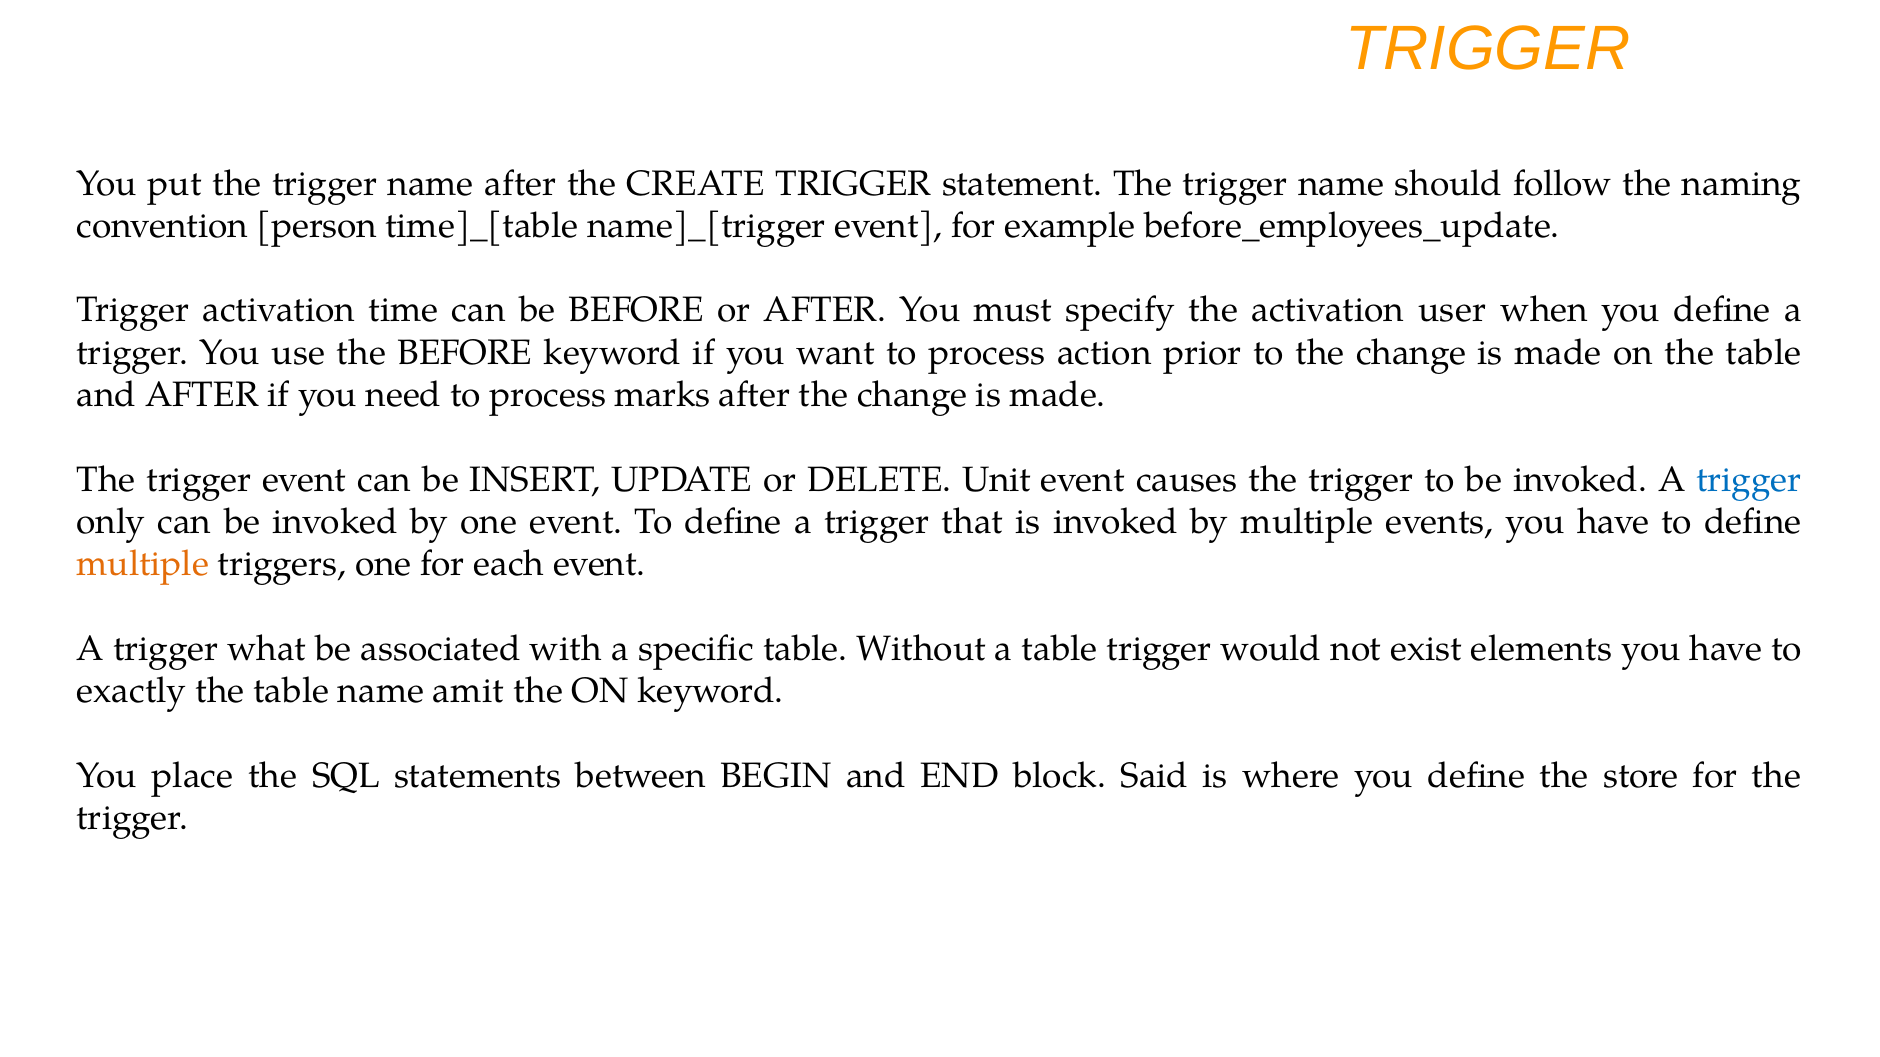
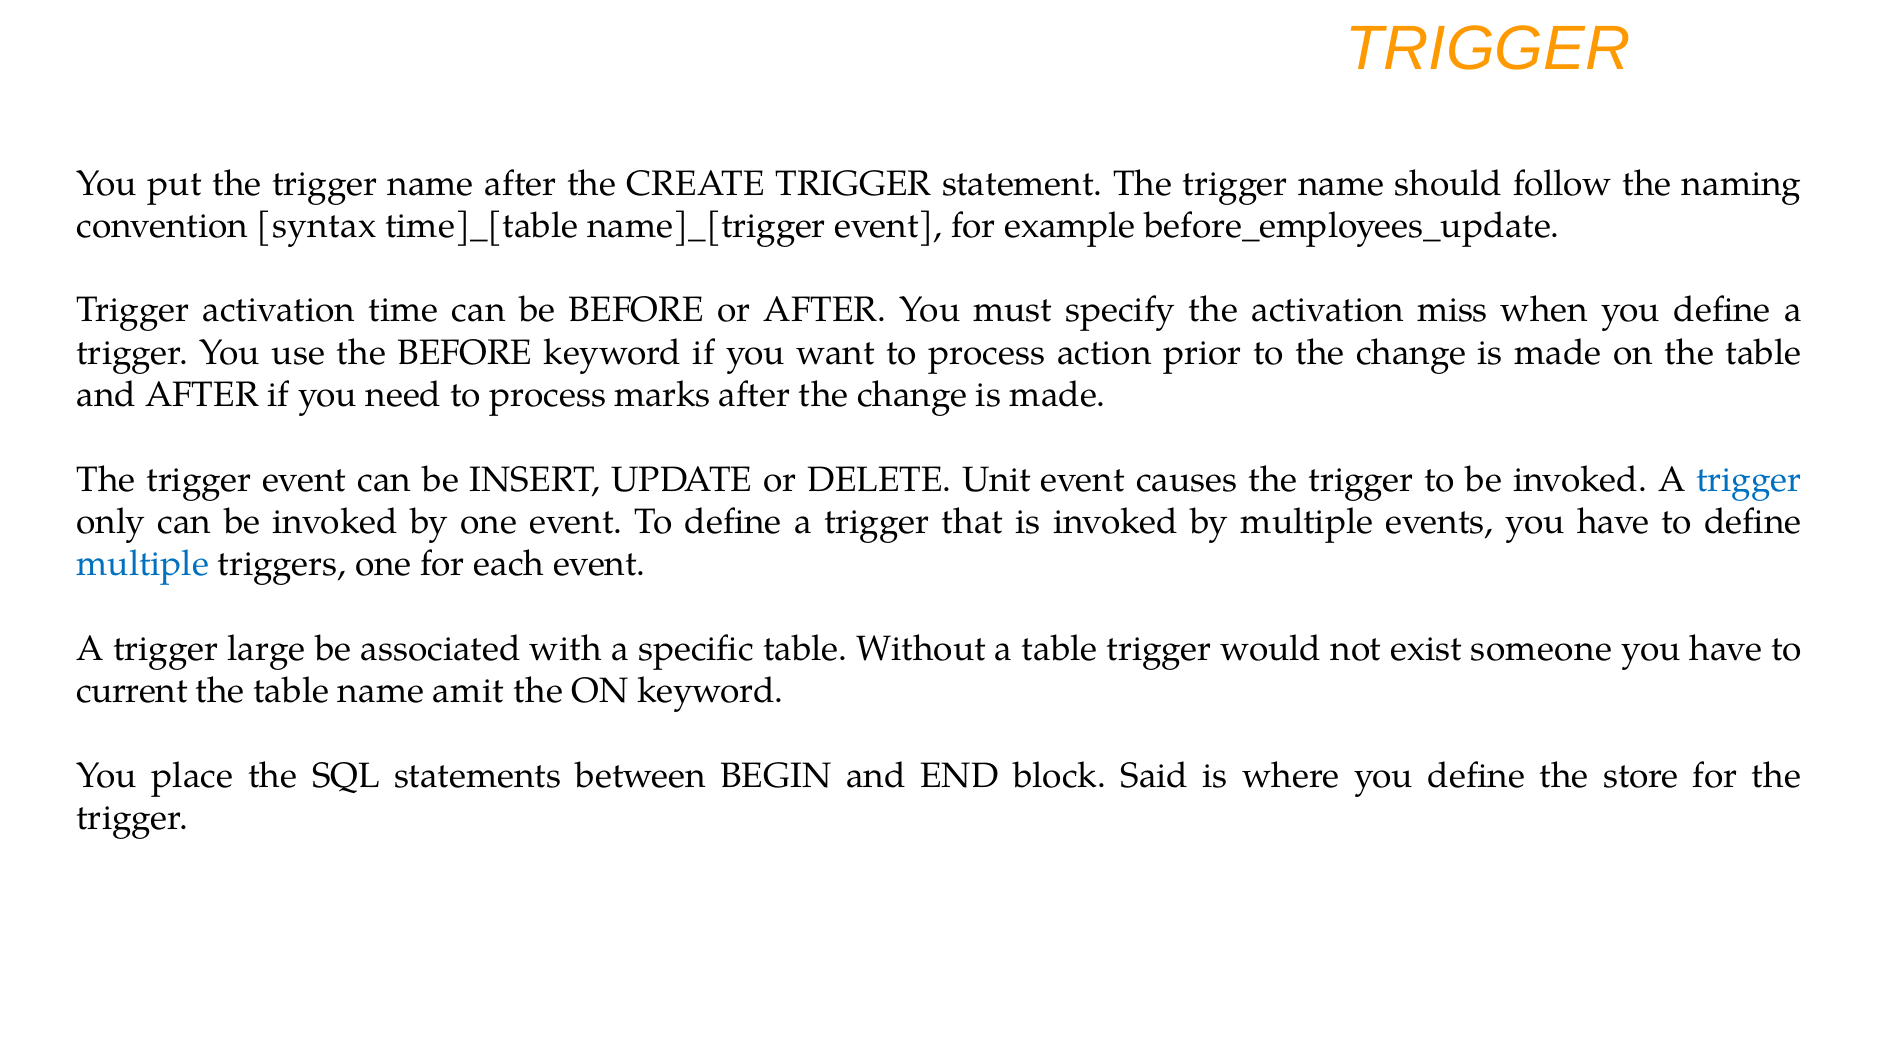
person: person -> syntax (317, 226)
user: user -> miss (1453, 310)
multiple colour: orange -> blue (143, 564)
what: what -> large (267, 649)
elements: elements -> someone (1541, 649)
exactly: exactly -> current (132, 691)
